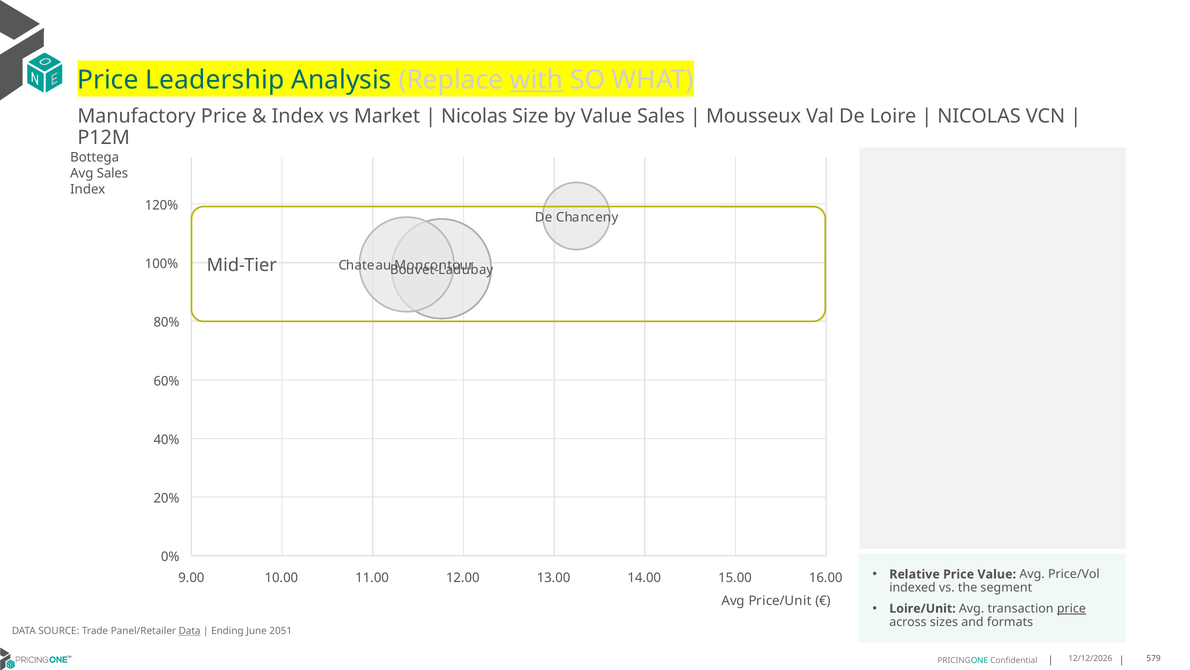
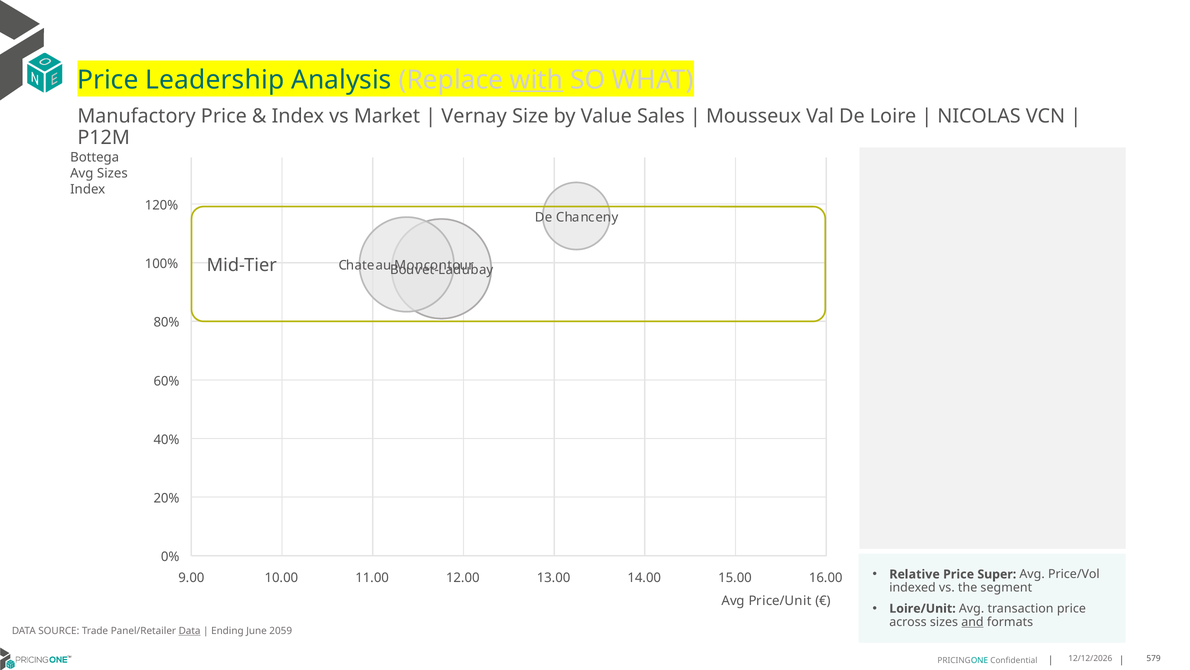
Nicolas: Nicolas -> Vernay (474, 116)
Avg Sales: Sales -> Sizes (112, 173)
Price Value: Value -> Super (997, 574)
price underline: present -> none (1071, 608)
and underline: none -> present (972, 621)
2051: 2051 -> 2059 (281, 630)
